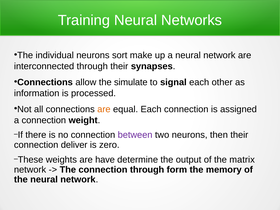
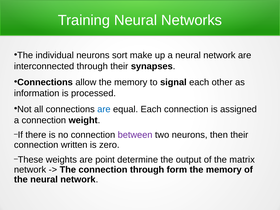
allow the simulate: simulate -> memory (131, 82)
are colour: orange -> blue (104, 109)
deliver: deliver -> written (74, 145)
have: have -> point (105, 160)
